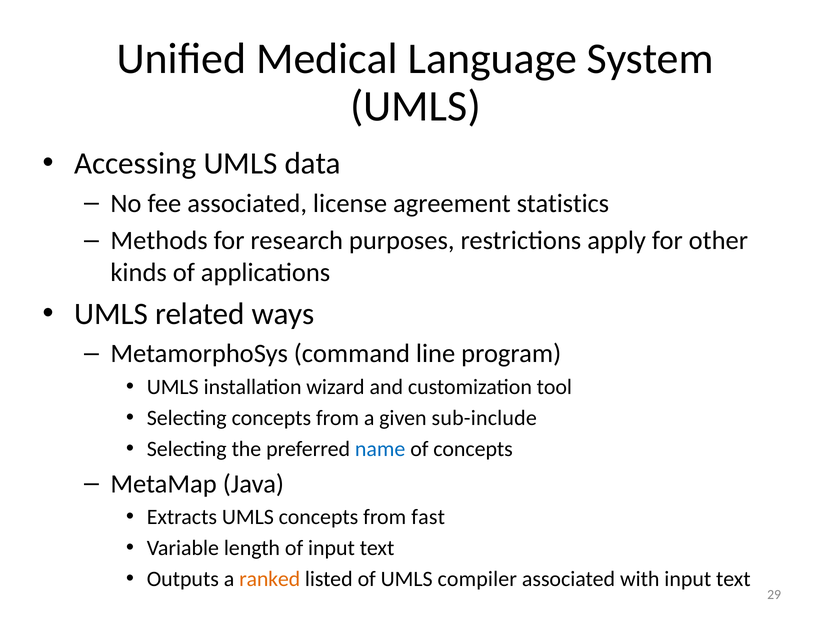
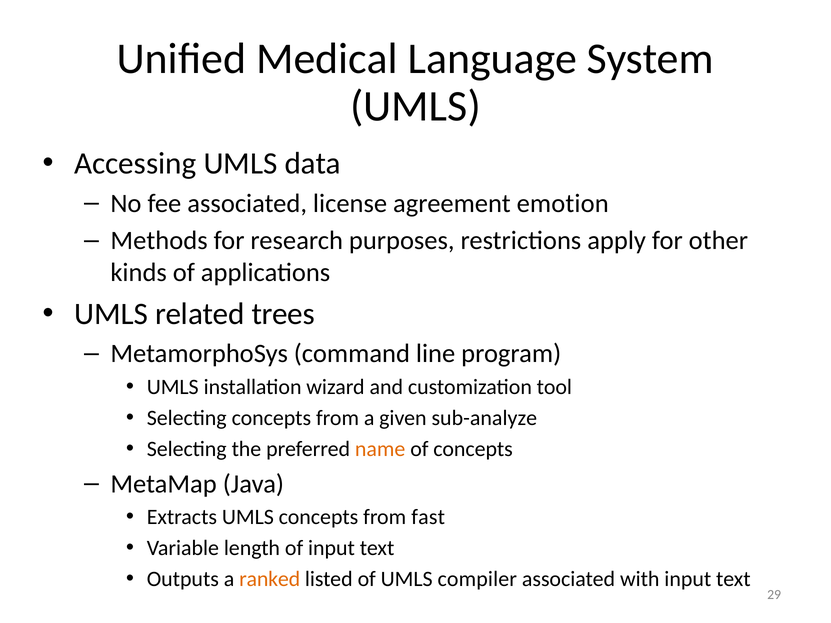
statistics: statistics -> emotion (563, 203)
ways: ways -> trees (283, 314)
sub-include: sub-include -> sub-analyze (484, 418)
name colour: blue -> orange (380, 449)
